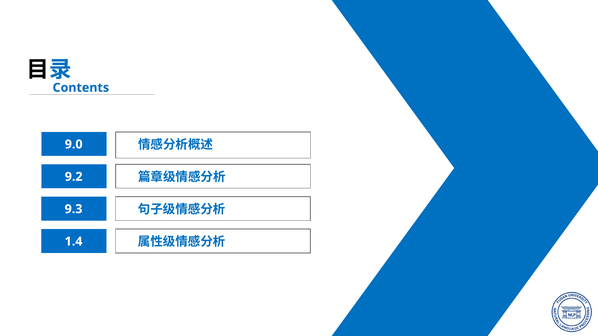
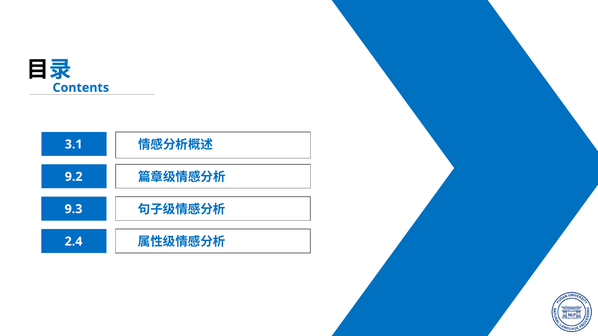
9.0: 9.0 -> 3.1 (74, 144)
1.4: 1.4 -> 2.4 (74, 242)
